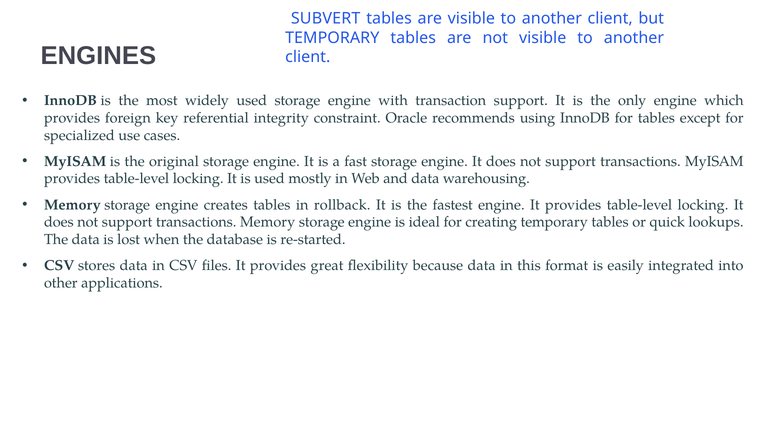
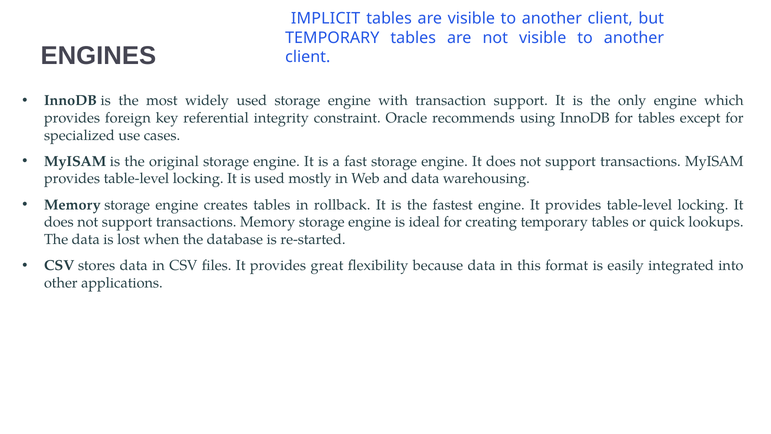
SUBVERT: SUBVERT -> IMPLICIT (326, 18)
